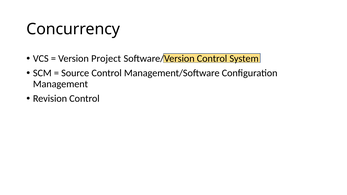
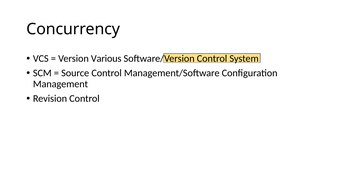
Project: Project -> Various (106, 59)
